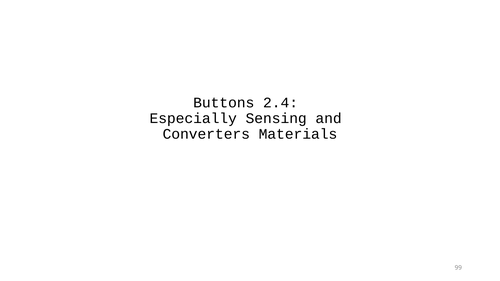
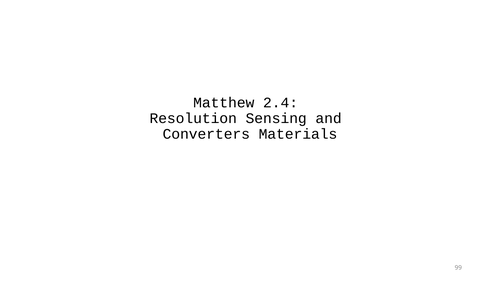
Buttons: Buttons -> Matthew (224, 103)
Especially: Especially -> Resolution (193, 118)
